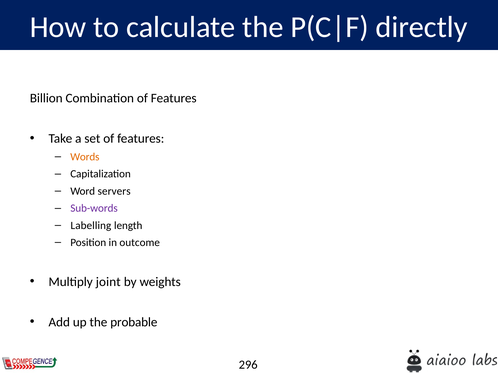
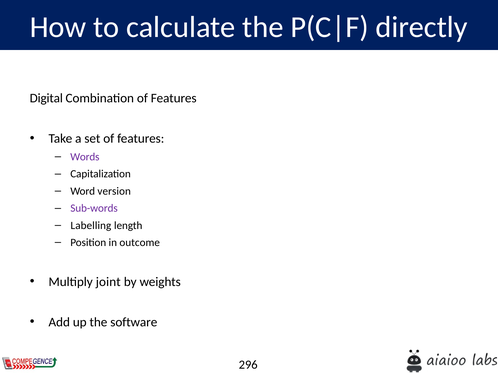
Billion: Billion -> Digital (46, 98)
Words colour: orange -> purple (85, 157)
servers: servers -> version (114, 191)
probable: probable -> software (134, 323)
